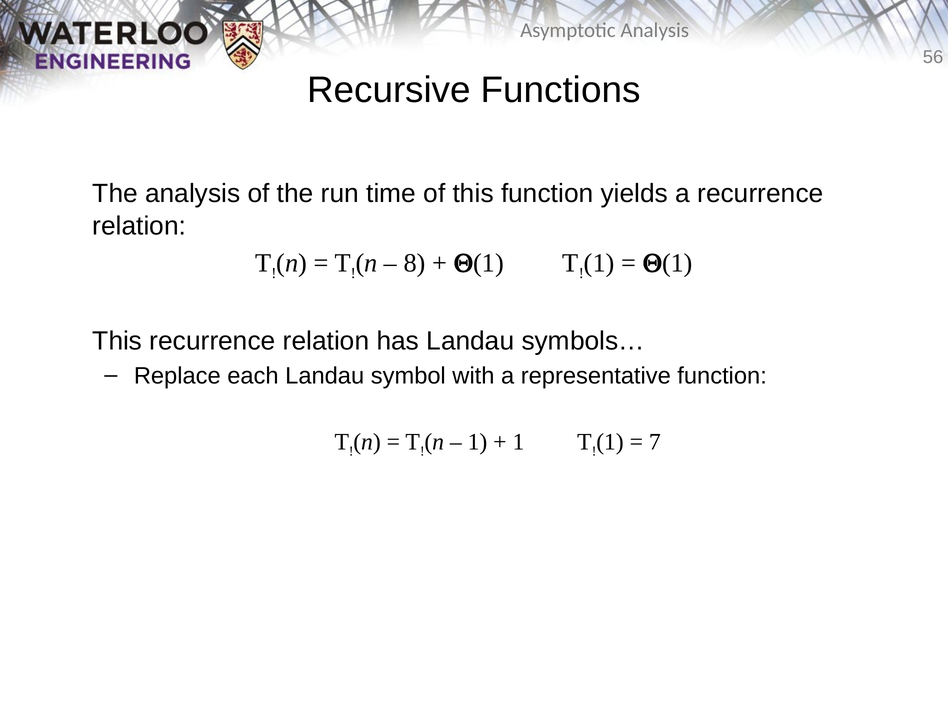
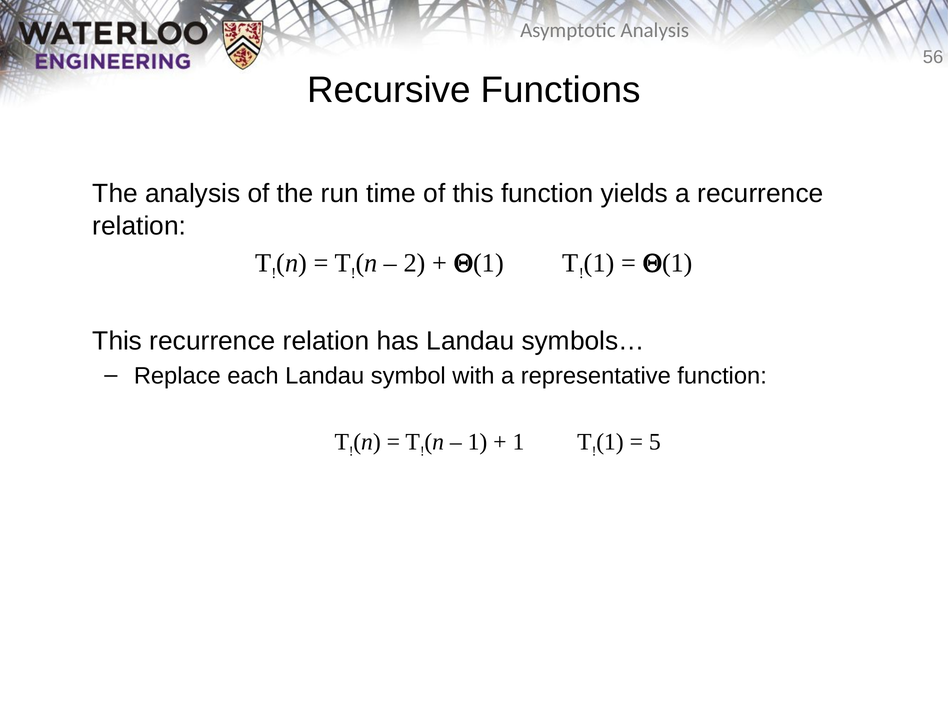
8: 8 -> 2 (415, 263)
7: 7 -> 5 (655, 442)
